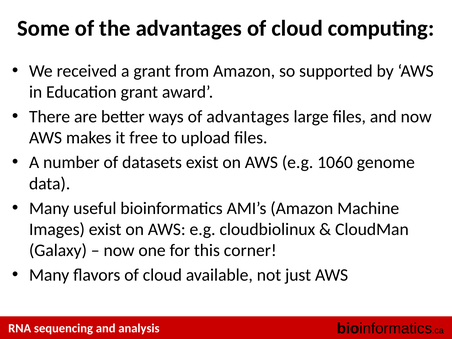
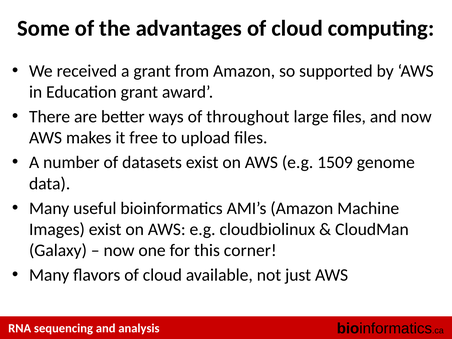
of advantages: advantages -> throughout (248, 117)
1060: 1060 -> 1509 (335, 162)
